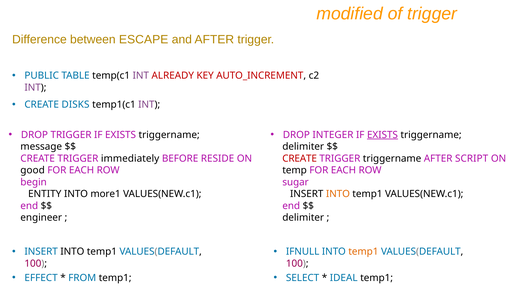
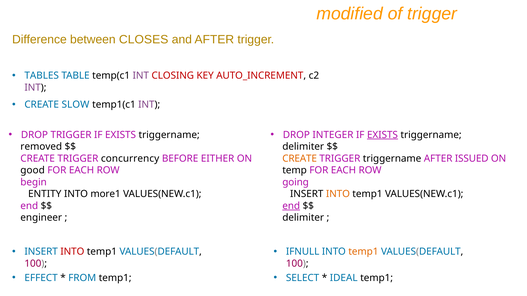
ESCAPE: ESCAPE -> CLOSES (144, 40)
PUBLIC: PUBLIC -> TABLES (42, 76)
ALREADY: ALREADY -> CLOSING (173, 76)
DISKS: DISKS -> SLOW (76, 105)
message: message -> removed (41, 147)
immediately: immediately -> concurrency (130, 159)
RESIDE: RESIDE -> EITHER (218, 159)
CREATE colour: red -> orange (300, 159)
SCRIPT: SCRIPT -> ISSUED (472, 159)
sugar: sugar -> going (296, 182)
end underline: none -> present (291, 206)
INTO colour: black -> red (72, 252)
